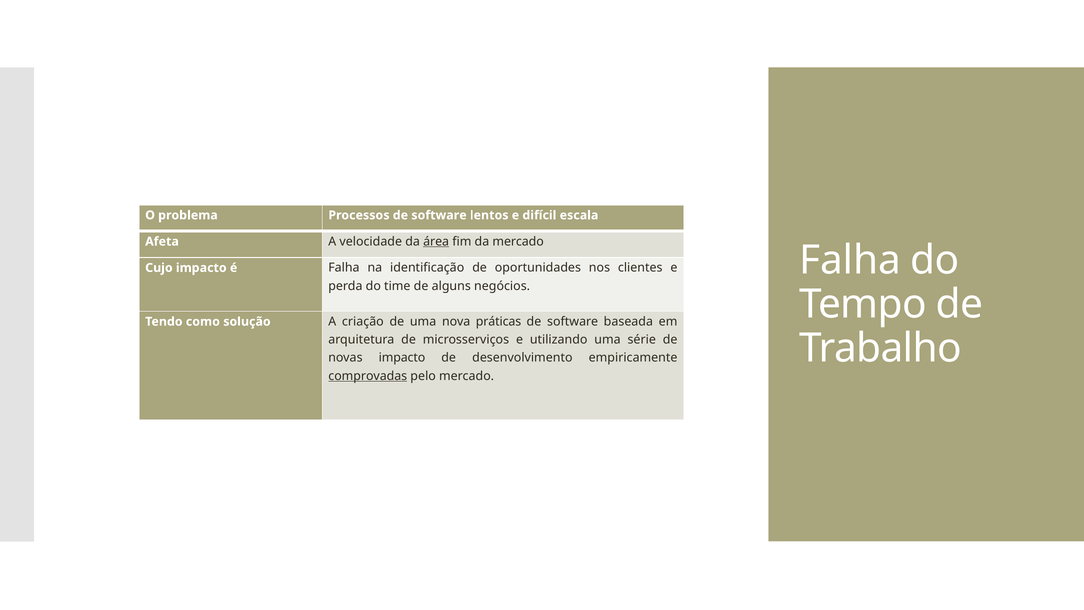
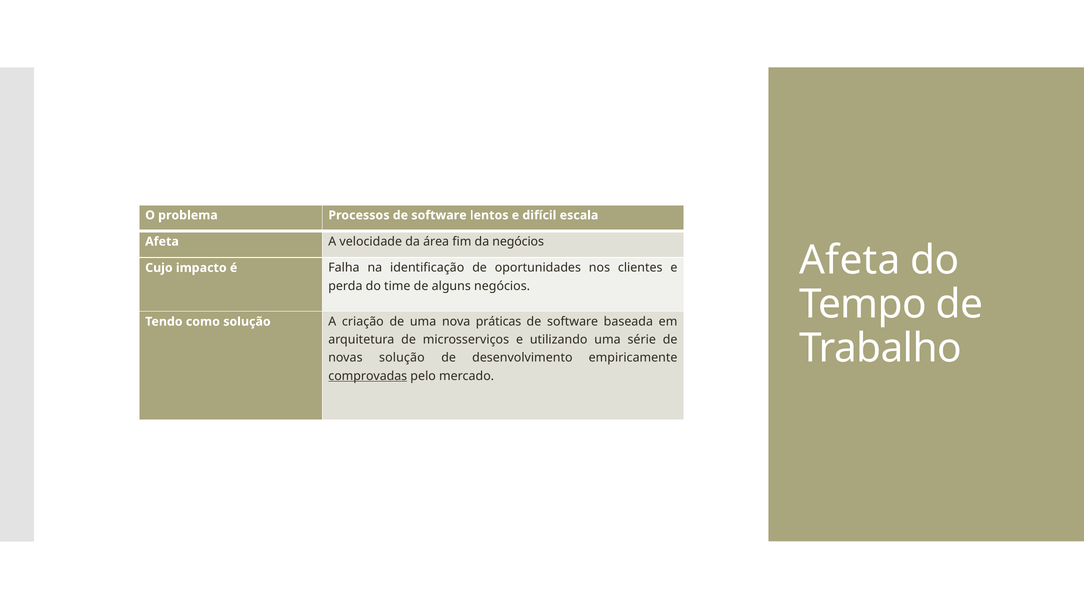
área underline: present -> none (436, 241)
da mercado: mercado -> negócios (518, 241)
Falha: Falha -> Afeta (850, 260)
novas impacto: impacto -> solução (402, 358)
